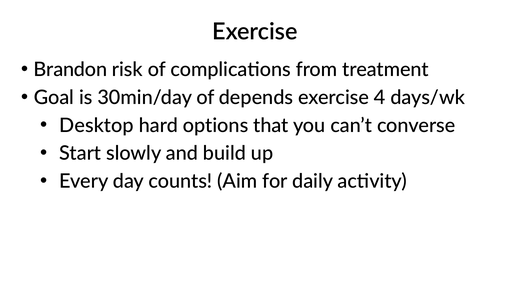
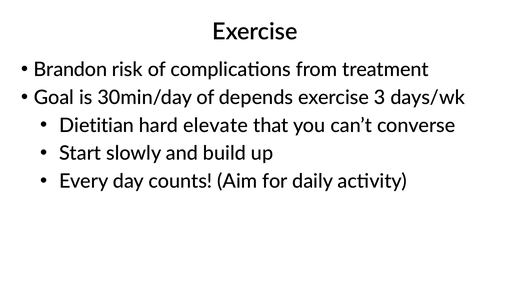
4: 4 -> 3 (380, 97)
Desktop: Desktop -> Dietitian (97, 125)
options: options -> elevate (215, 125)
